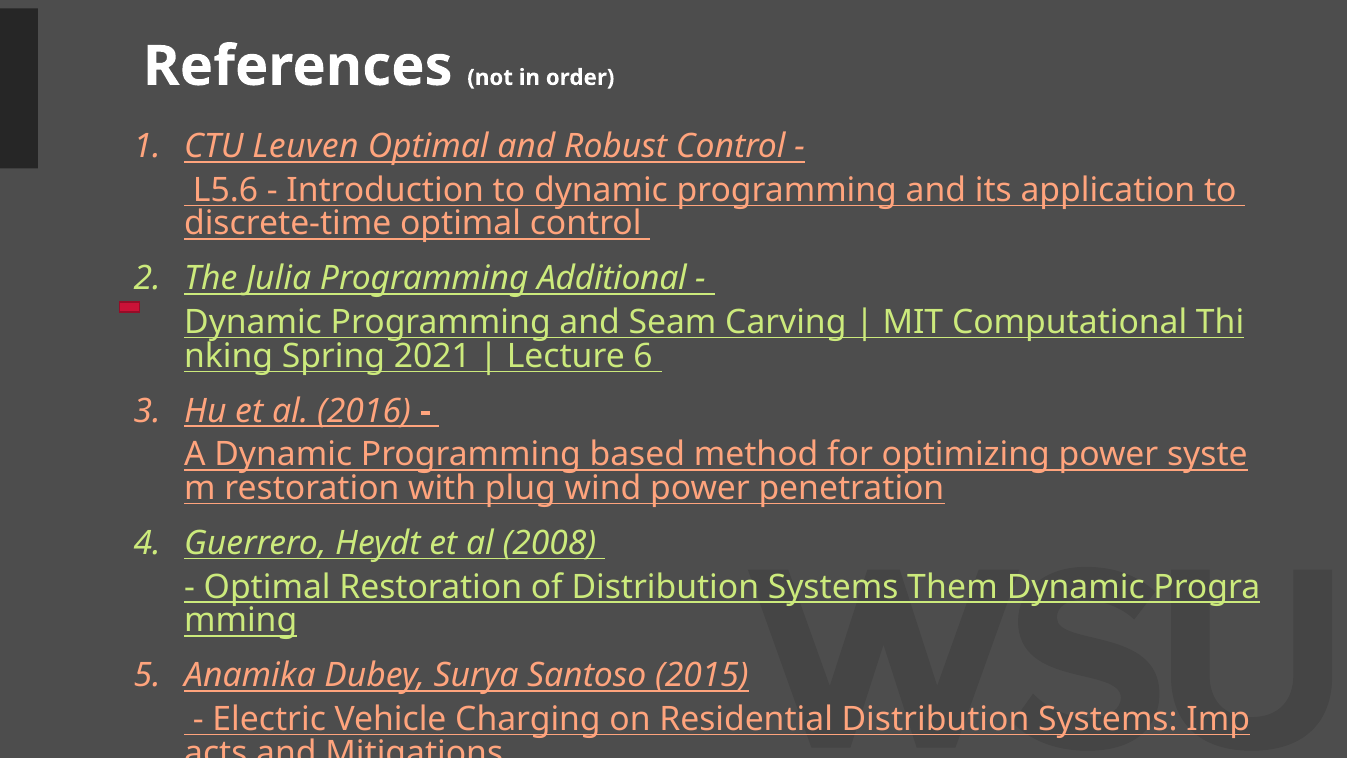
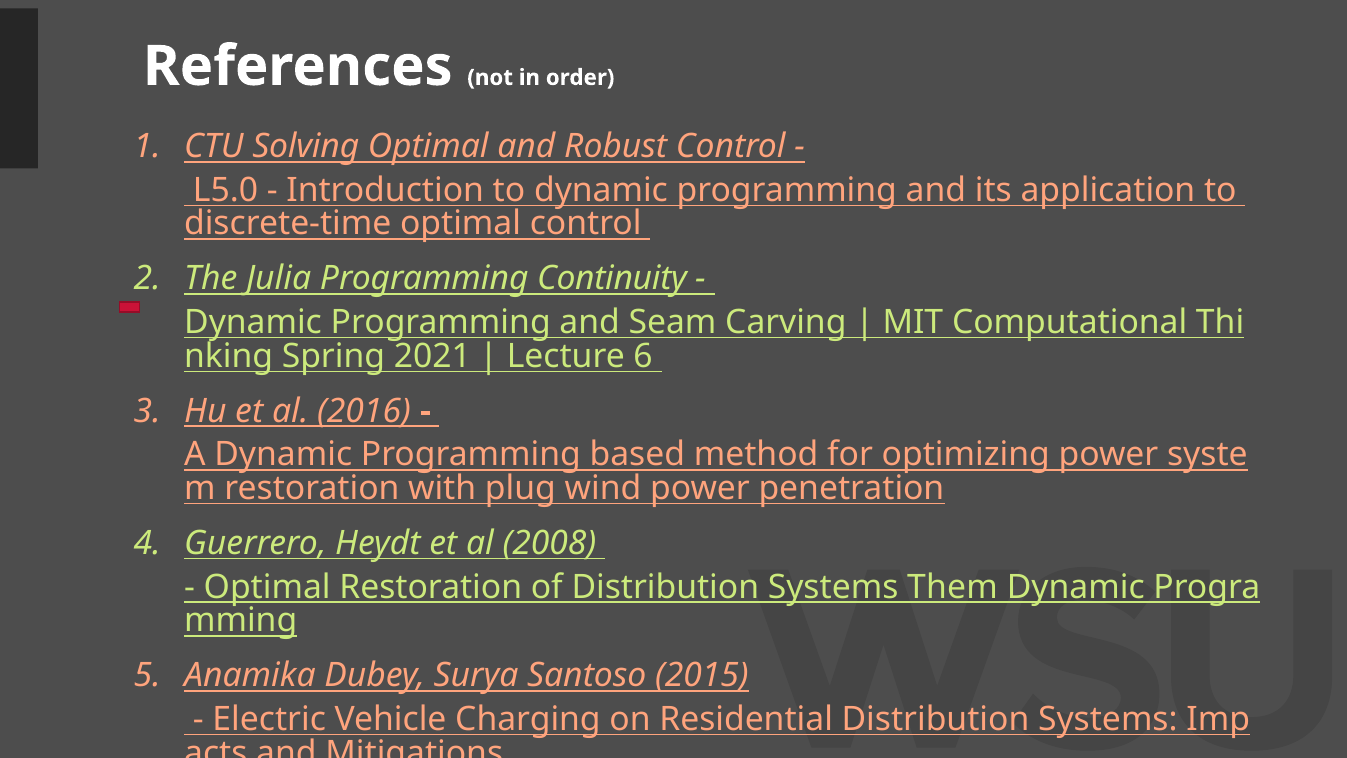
CTU Leuven: Leuven -> Solving (306, 146)
L5.6: L5.6 -> L5.0 (226, 190)
Additional: Additional -> Continuity (612, 279)
